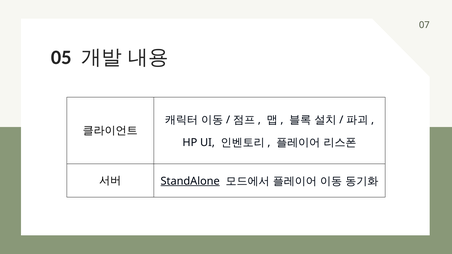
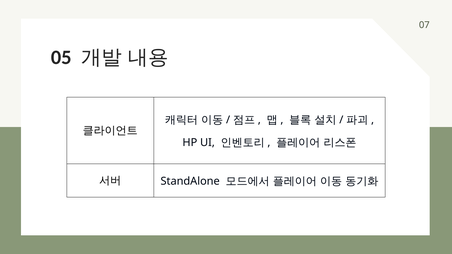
StandAlone underline: present -> none (190, 181)
